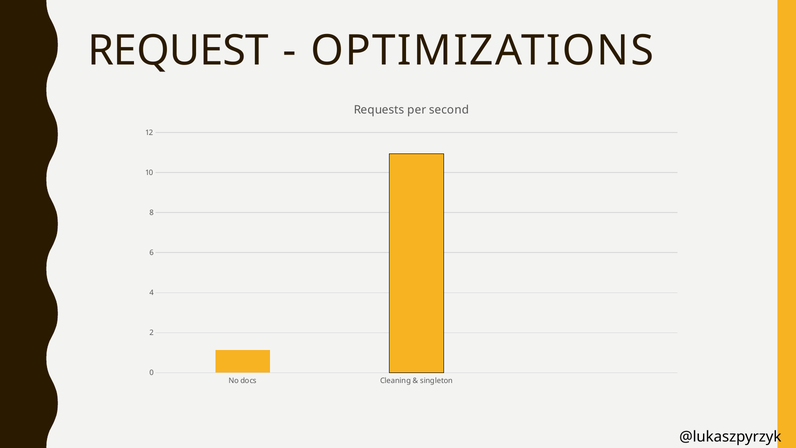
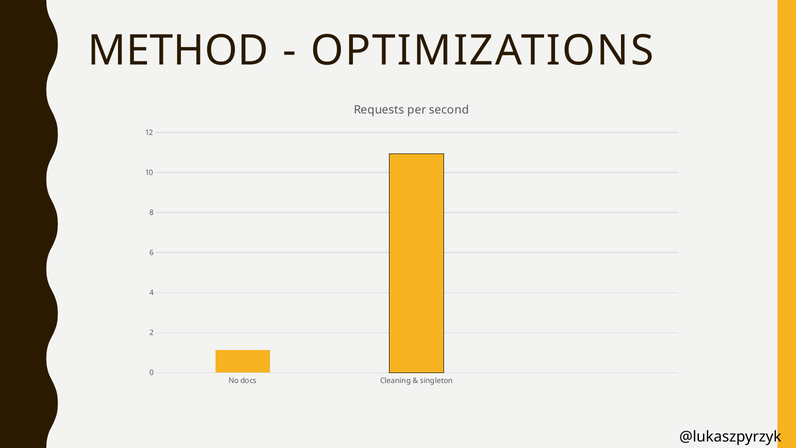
REQUEST: REQUEST -> METHOD (178, 51)
